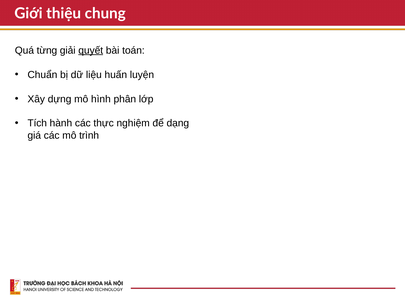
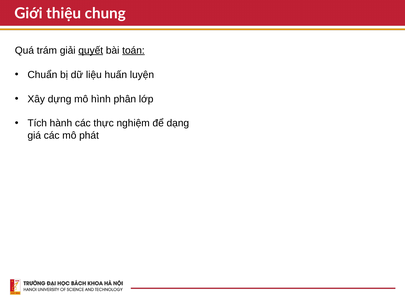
từng: từng -> trám (47, 50)
toán underline: none -> present (133, 50)
trình: trình -> phát (89, 135)
